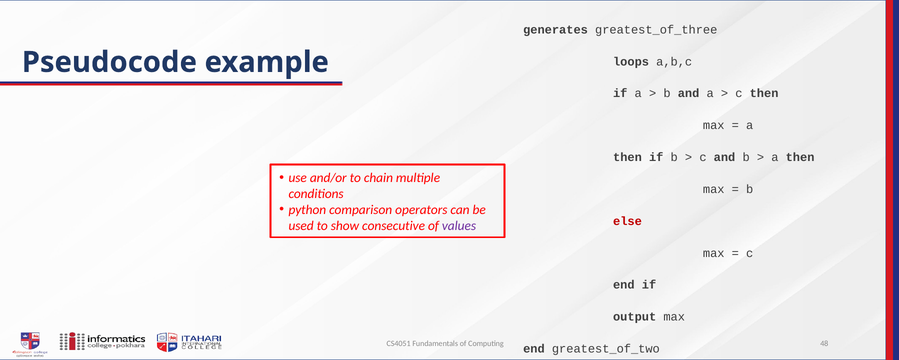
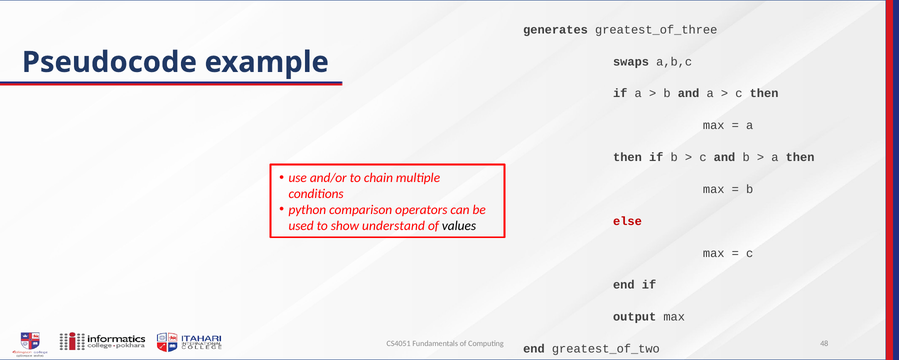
loops: loops -> swaps (631, 61)
consecutive: consecutive -> understand (393, 226)
values colour: purple -> black (459, 226)
